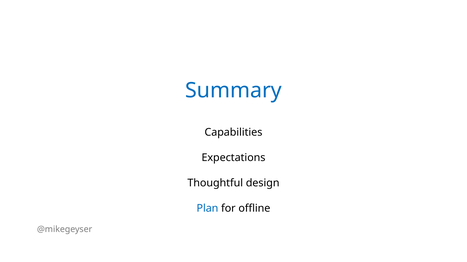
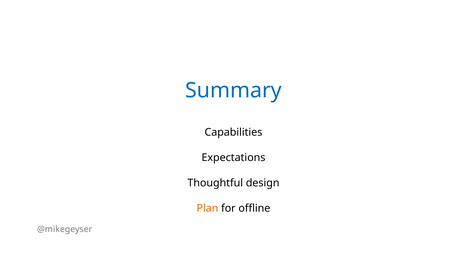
Plan colour: blue -> orange (207, 209)
